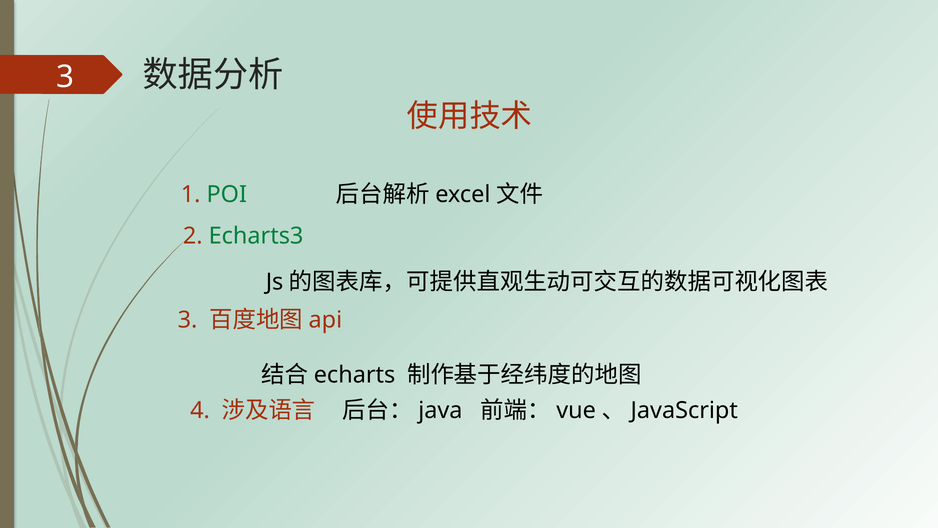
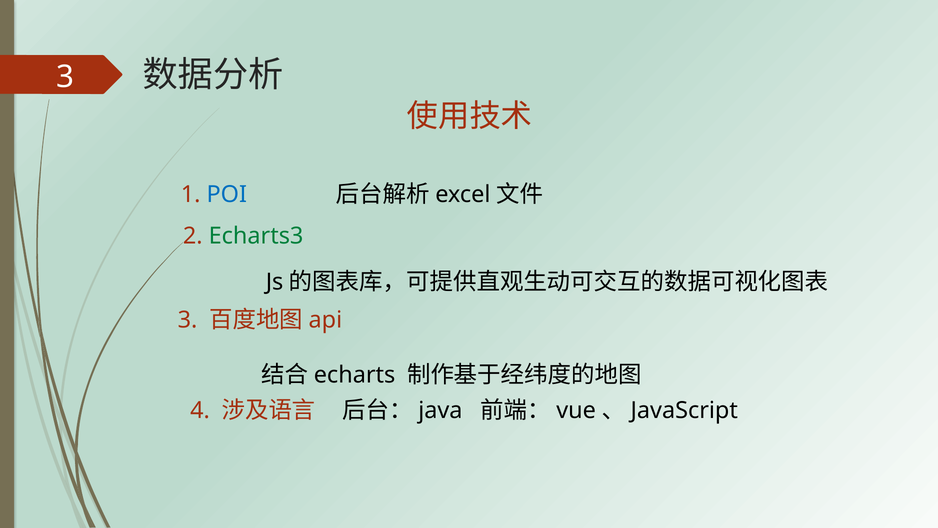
POI colour: green -> blue (227, 194)
